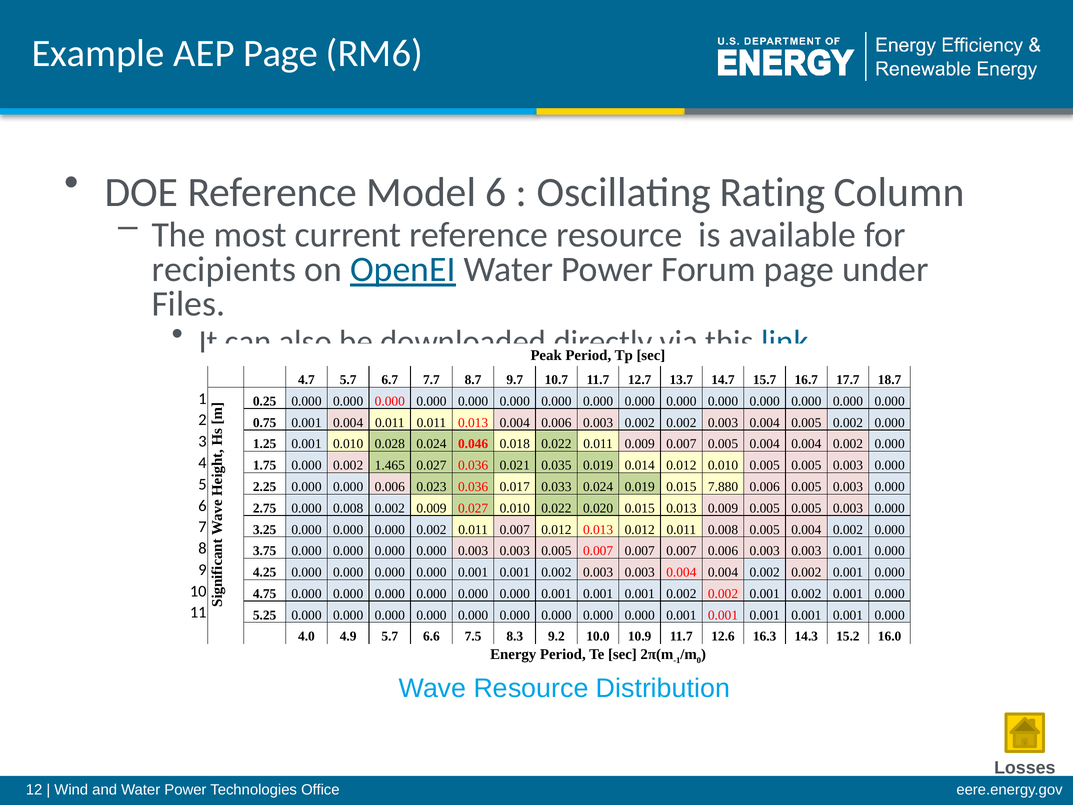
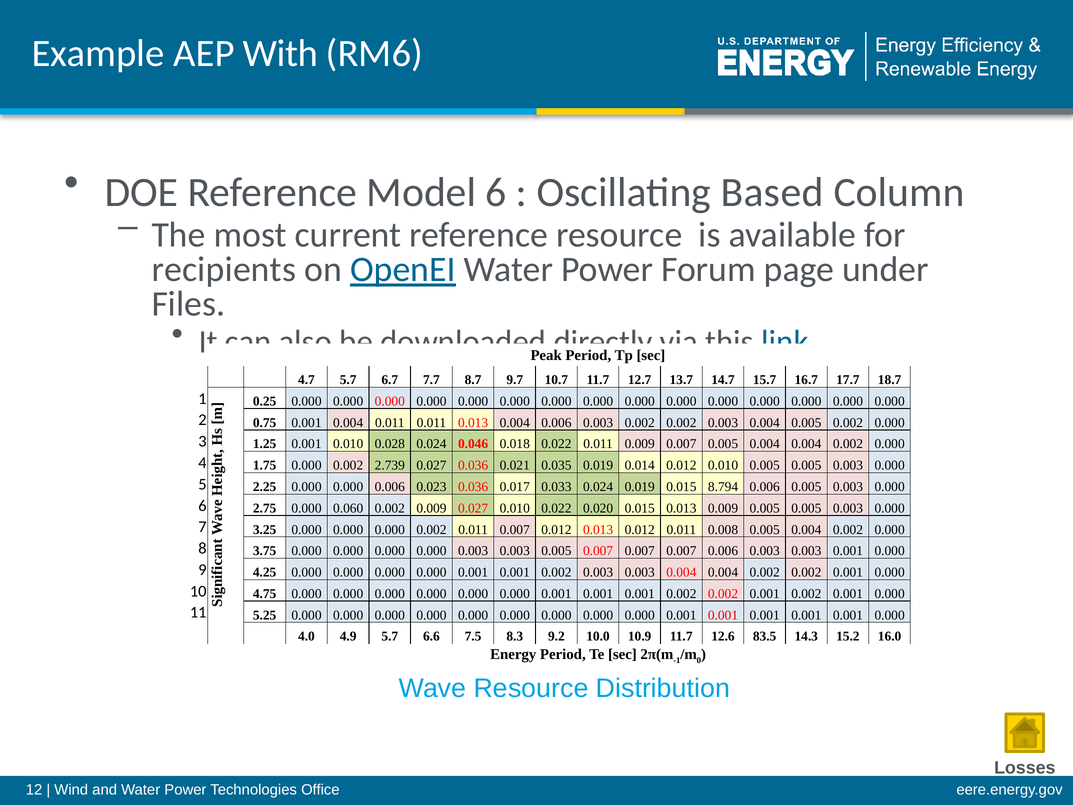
AEP Page: Page -> With (280, 53)
Rating: Rating -> Based (772, 193)
1.465: 1.465 -> 2.739 (390, 465)
7.880: 7.880 -> 8.794 (723, 487)
0.000 0.008: 0.008 -> 0.060 (348, 508)
16.3: 16.3 -> 83.5 (765, 636)
